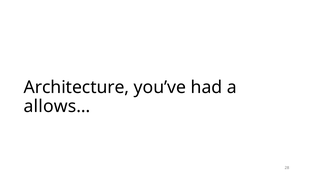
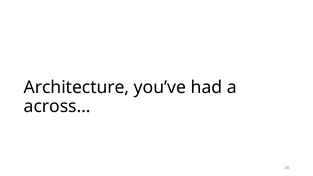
allows…: allows… -> across… (57, 106)
